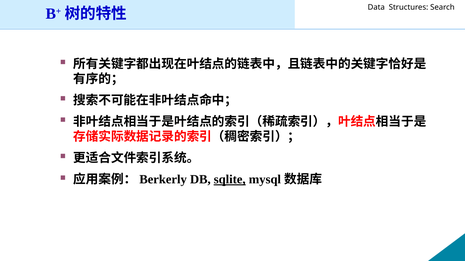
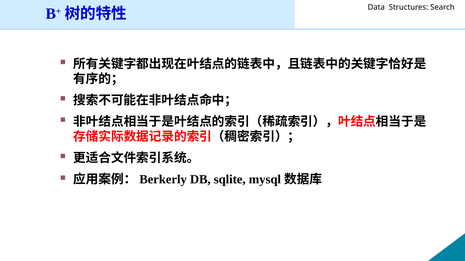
sqlite underline: present -> none (230, 180)
